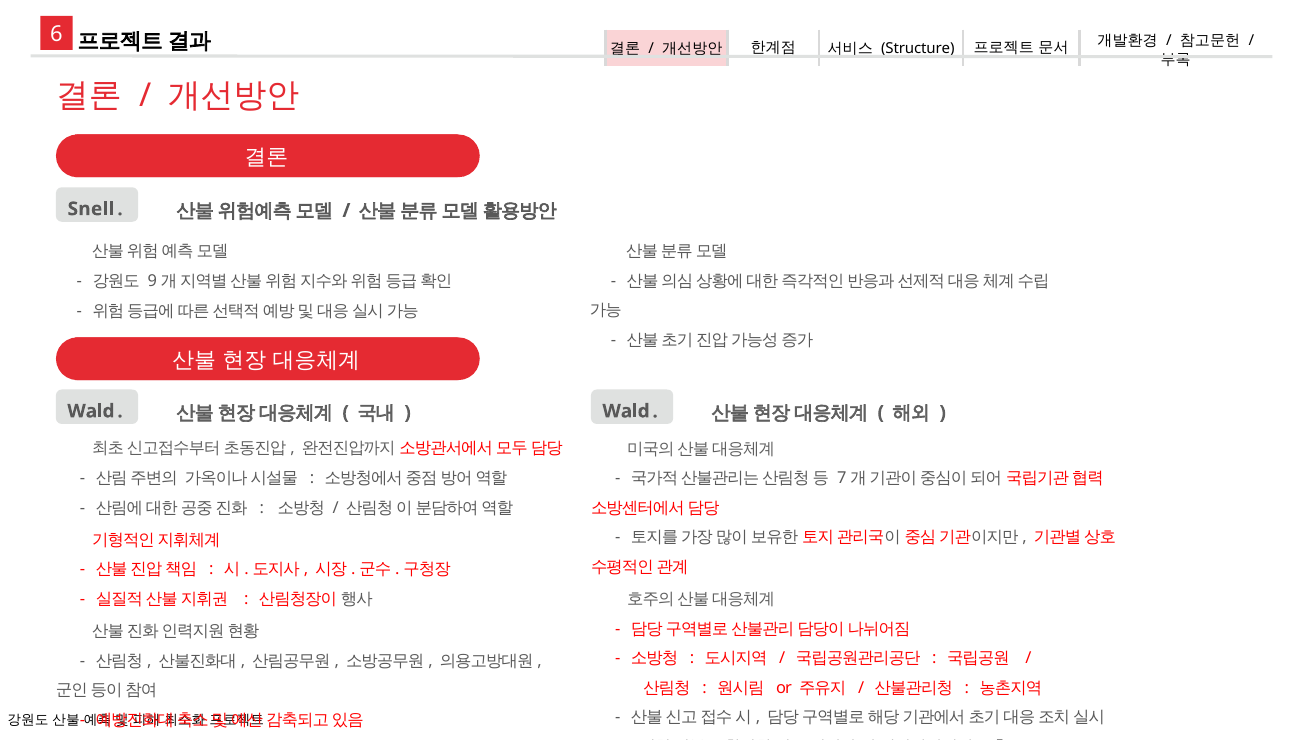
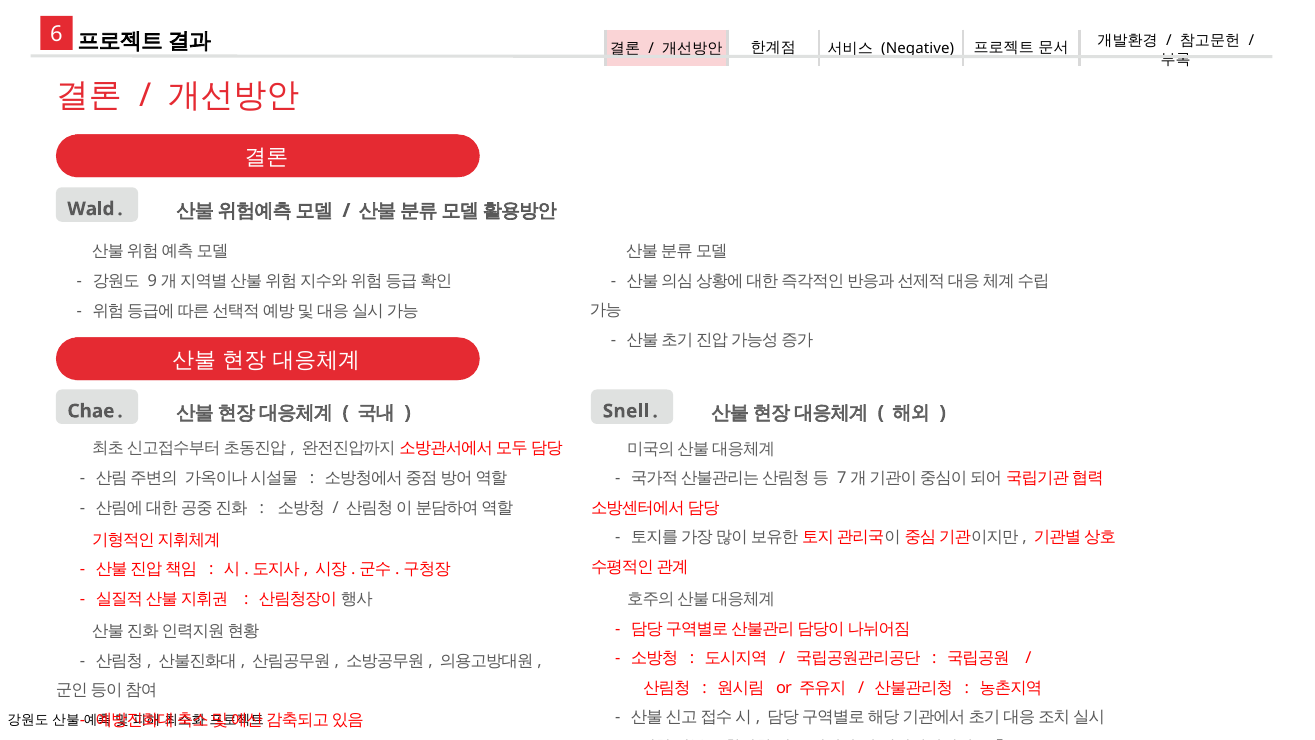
Structure: Structure -> Negative (918, 48)
Snell: Snell -> Wald (91, 209)
Wald: Wald -> Chae (91, 411)
Wald: Wald -> Snell (626, 411)
